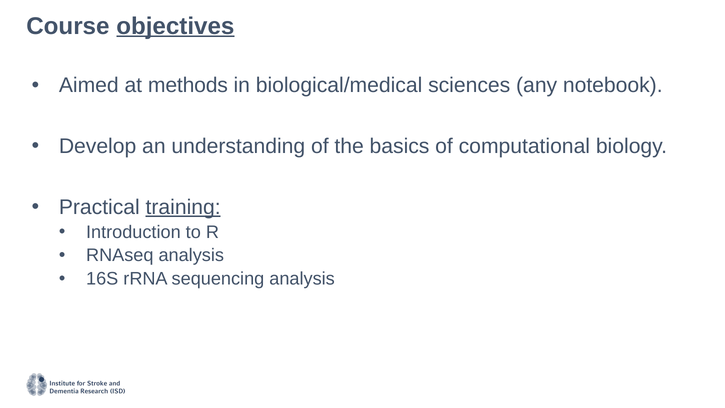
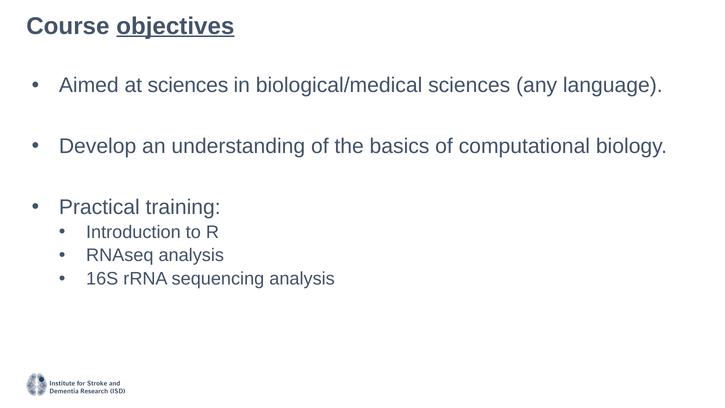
at methods: methods -> sciences (188, 85)
notebook: notebook -> language (613, 85)
training underline: present -> none (183, 207)
